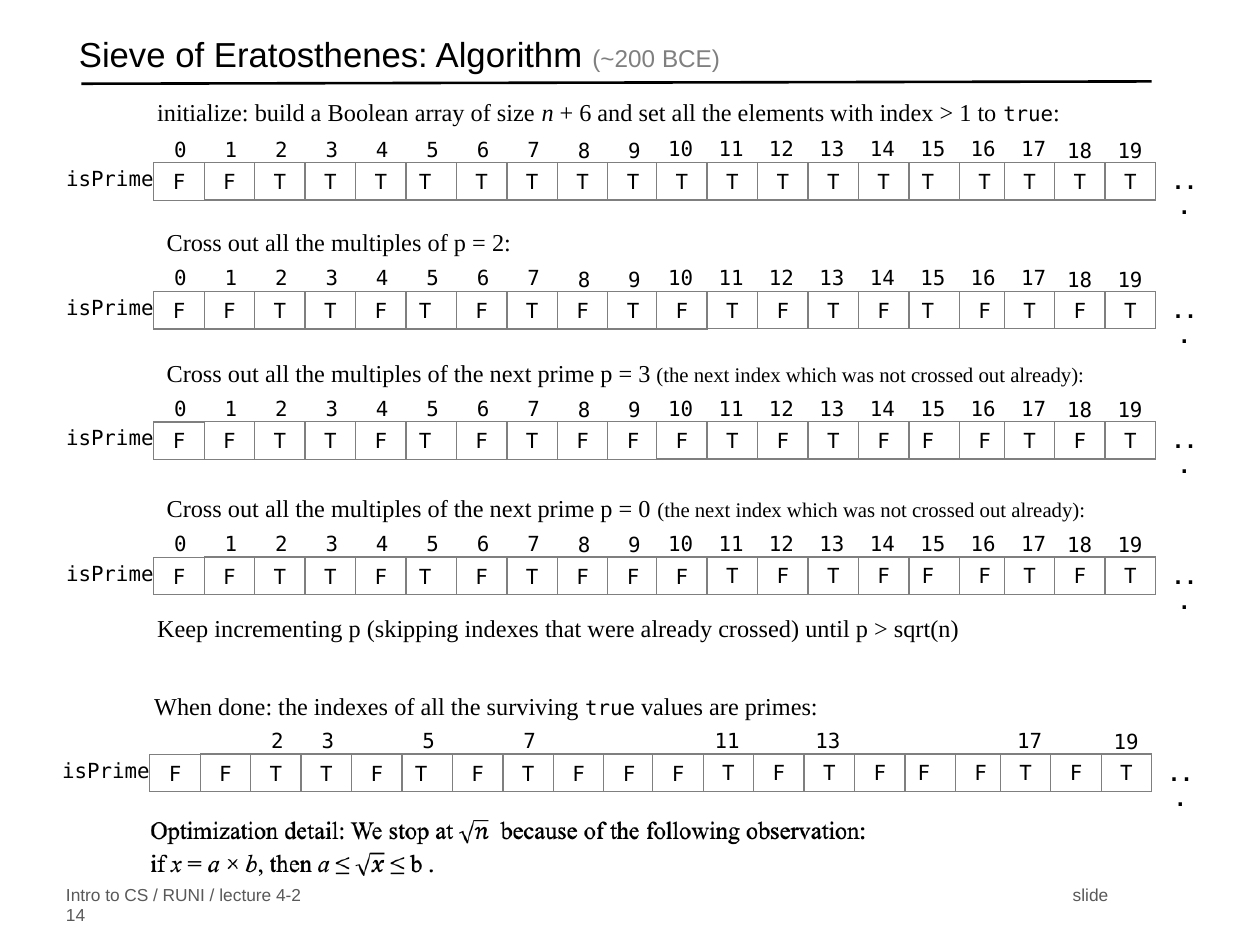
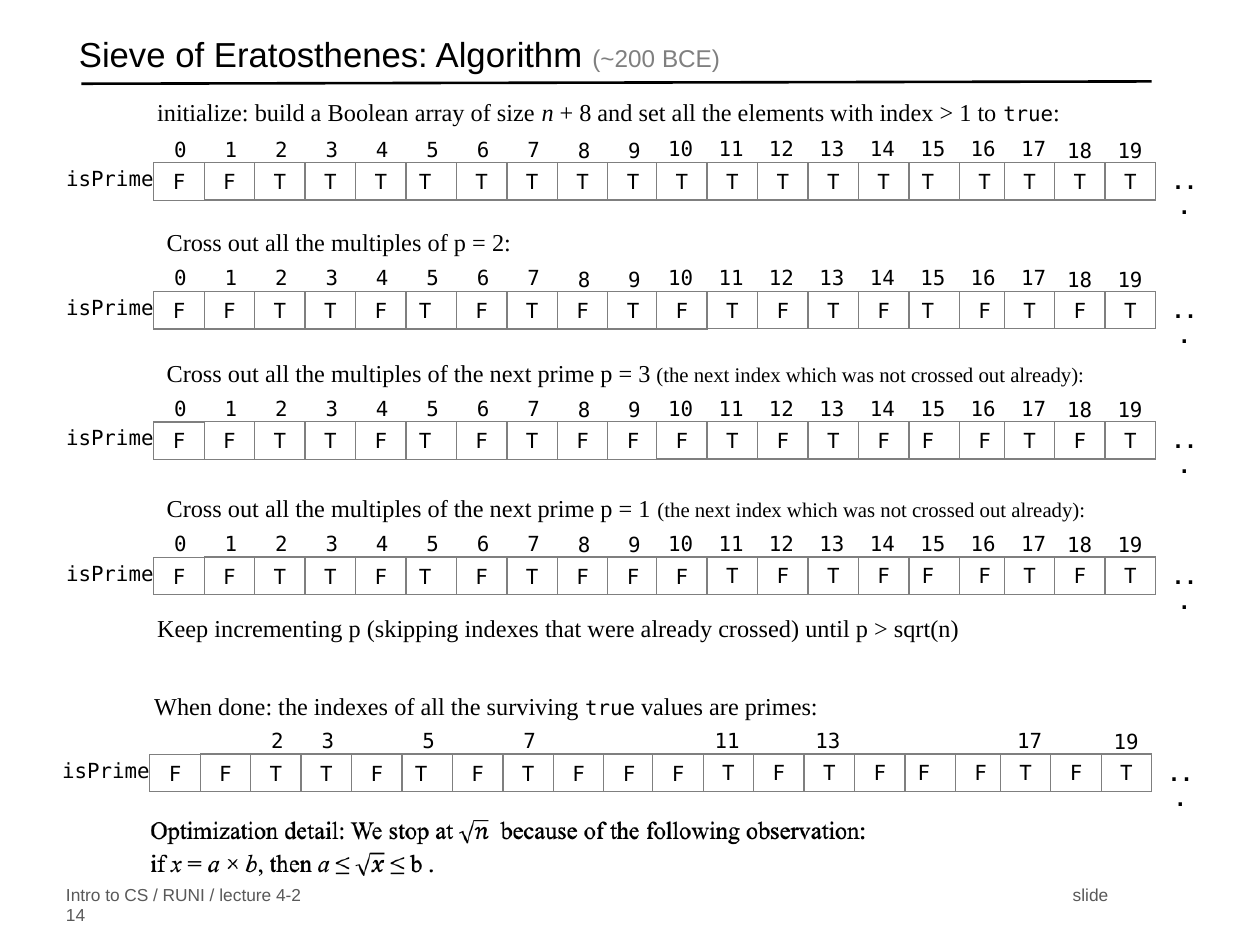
6: 6 -> 8 (585, 113)
0: 0 -> 1 (644, 510)
